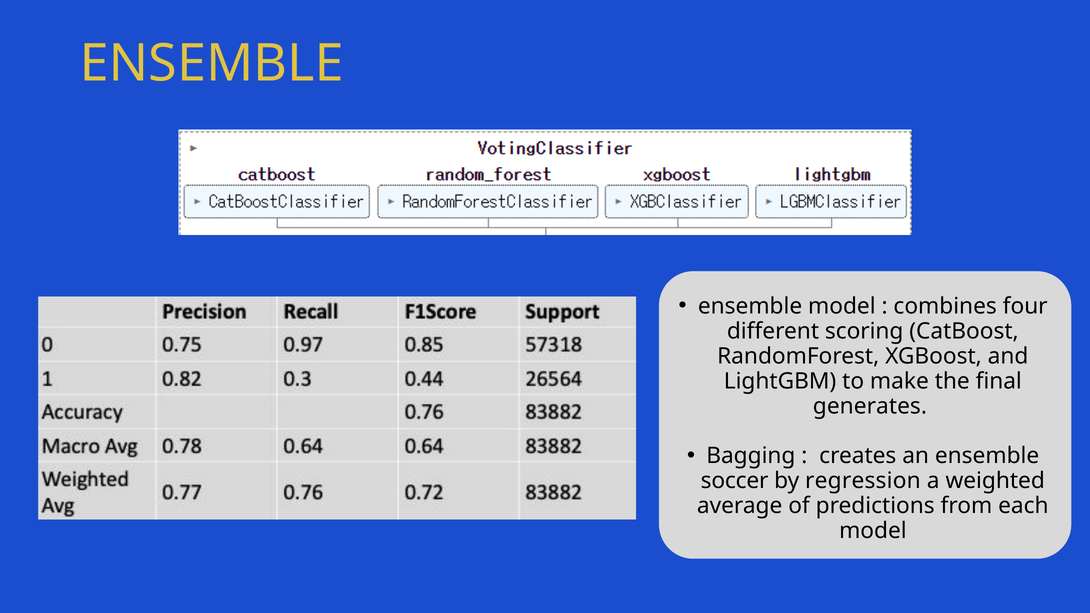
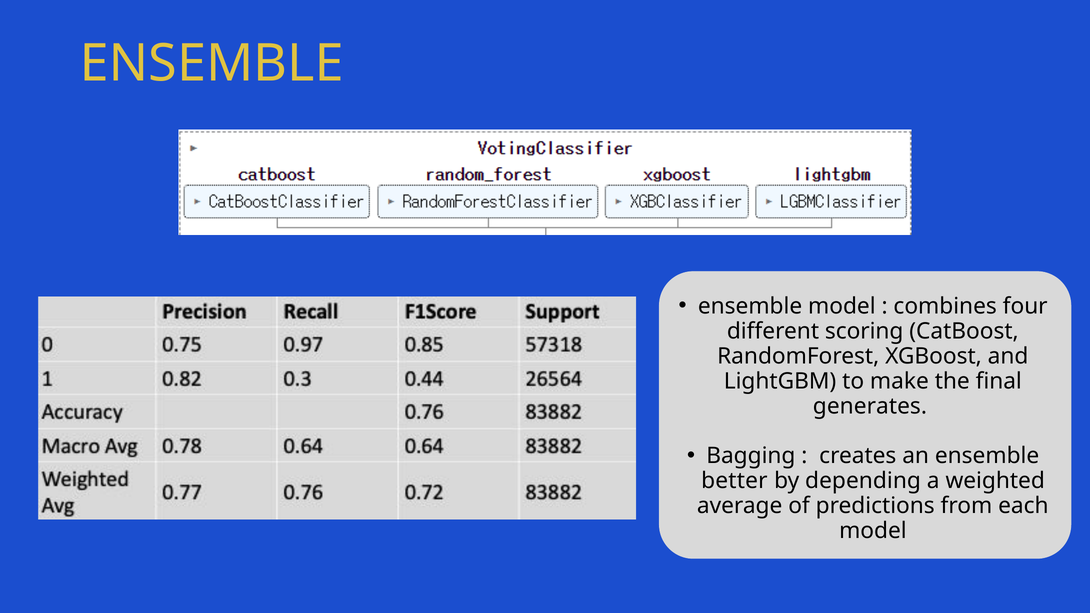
soccer: soccer -> better (734, 481)
regression: regression -> depending (863, 481)
